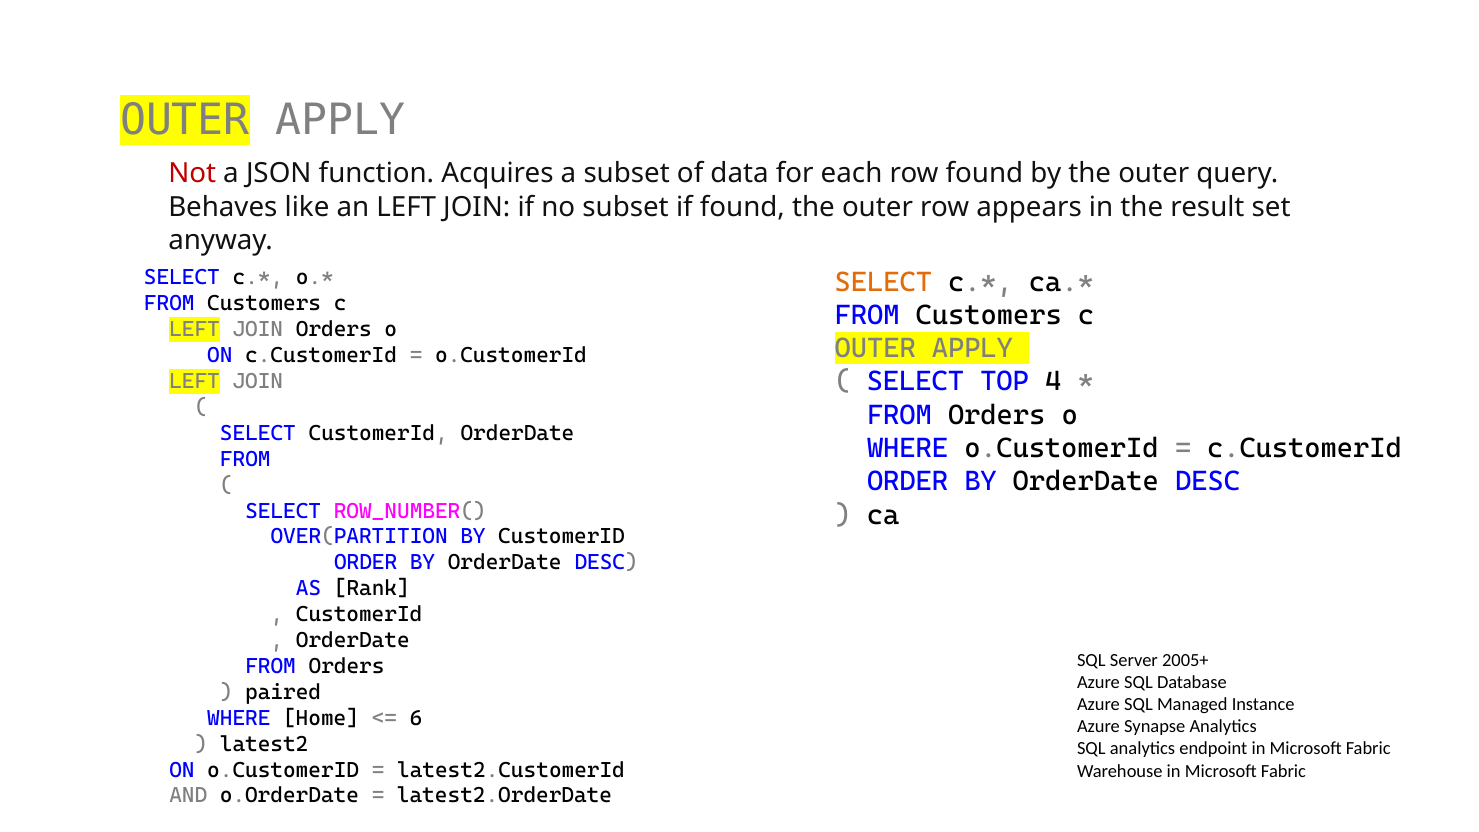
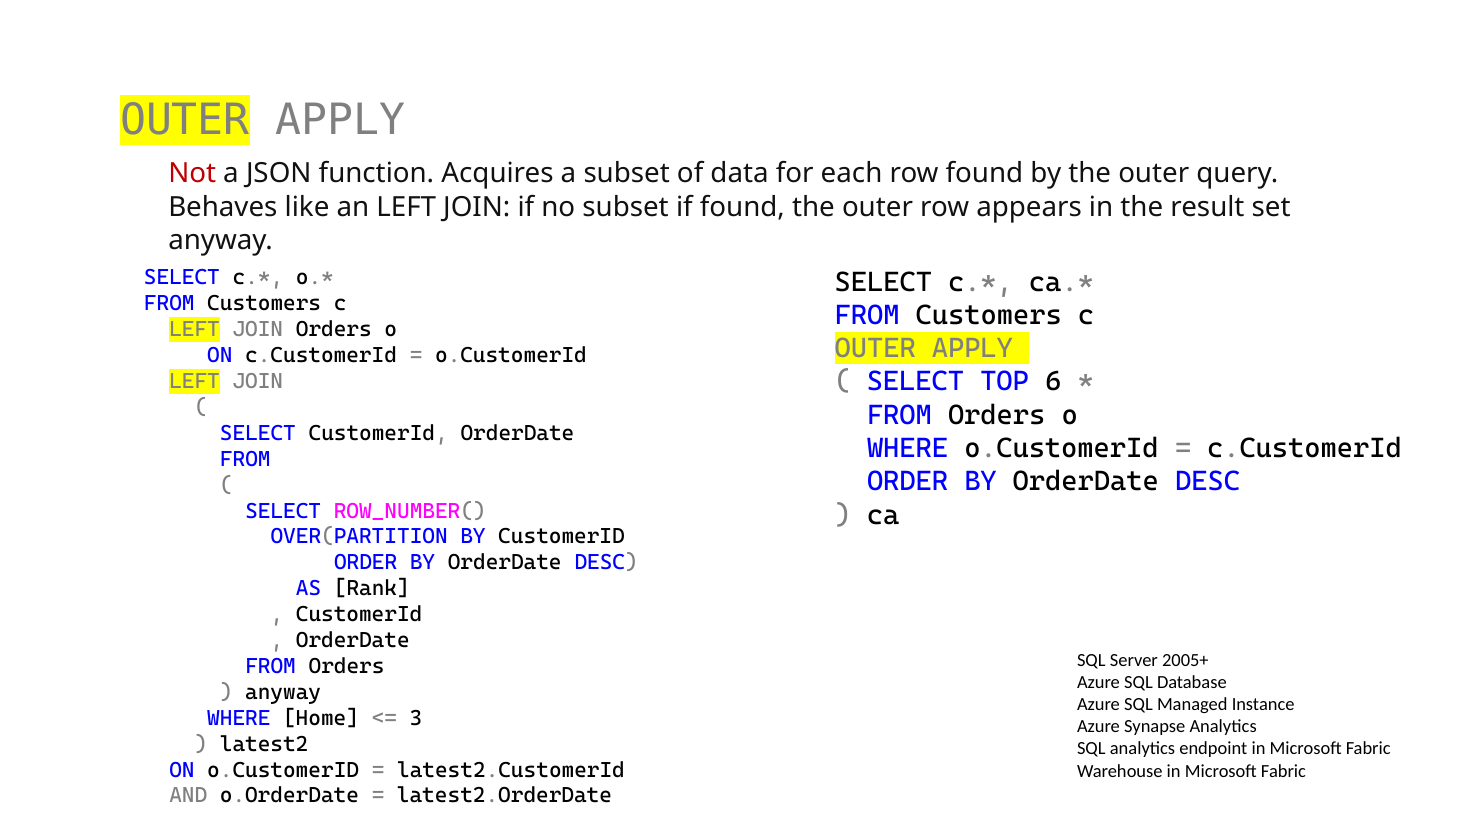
SELECT colour: orange -> black (883, 282)
4: 4 -> 6 (1053, 382)
paired: paired -> anyway (283, 692)
6: 6 -> 3 (416, 718)
